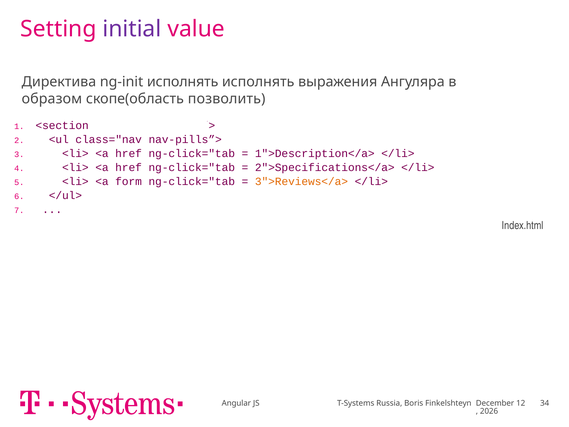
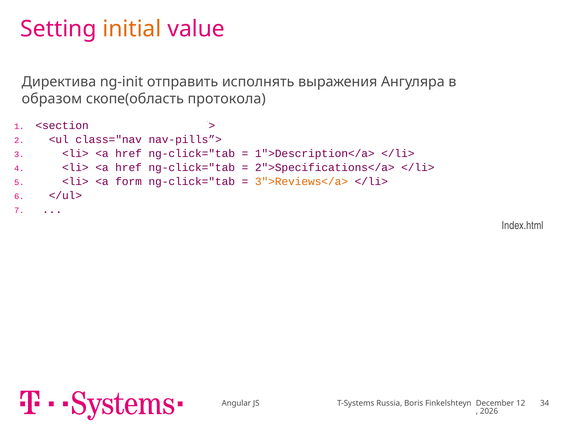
initial colour: purple -> orange (132, 29)
ng-init исполнять: исполнять -> отправить (183, 82)
позволить: позволить -> протокола (227, 99)
